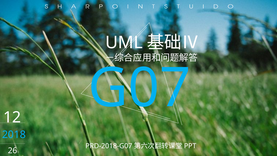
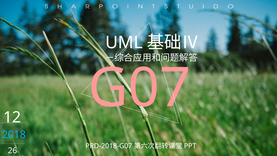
G07 colour: light blue -> pink (139, 88)
